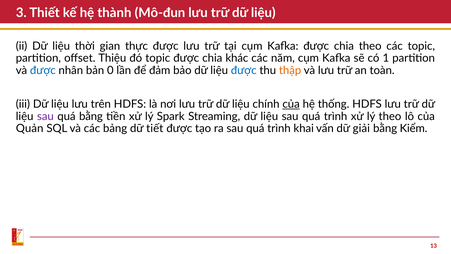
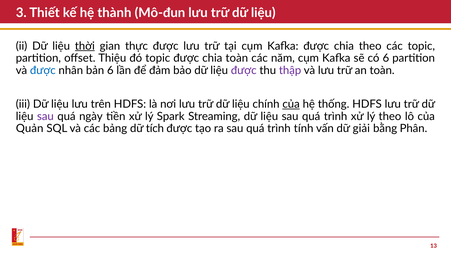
thời underline: none -> present (85, 46)
chia khác: khác -> toàn (237, 58)
có 1: 1 -> 6 (386, 58)
bản 0: 0 -> 6 (110, 70)
được colour: blue -> purple (244, 70)
thập colour: orange -> purple (290, 70)
quá bằng: bằng -> ngày (91, 116)
tiết: tiết -> tích (155, 128)
khai: khai -> tính (304, 128)
Kiểm: Kiểm -> Phân (413, 128)
